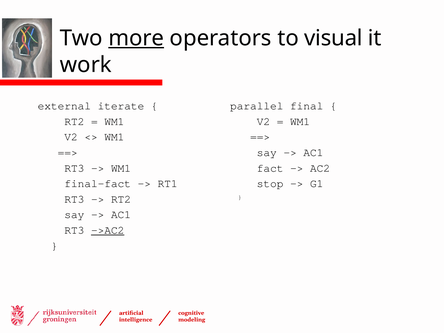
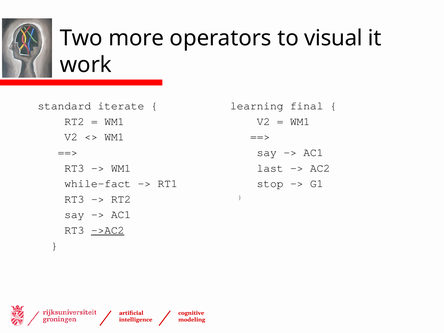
more underline: present -> none (136, 38)
external: external -> standard (64, 106)
parallel: parallel -> learning (257, 106)
fact: fact -> last (270, 168)
final-fact: final-fact -> while-fact (98, 184)
